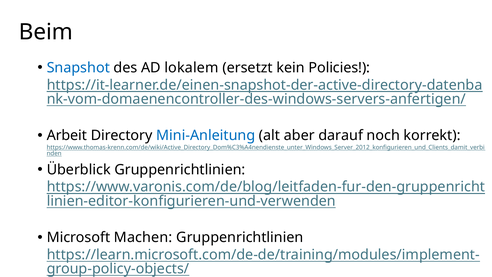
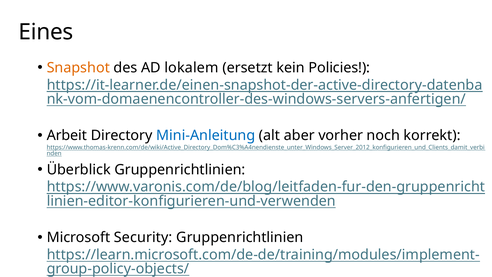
Beim: Beim -> Eines (46, 32)
Snapshot colour: blue -> orange (78, 68)
darauf: darauf -> vorher (341, 135)
Machen: Machen -> Security (143, 237)
